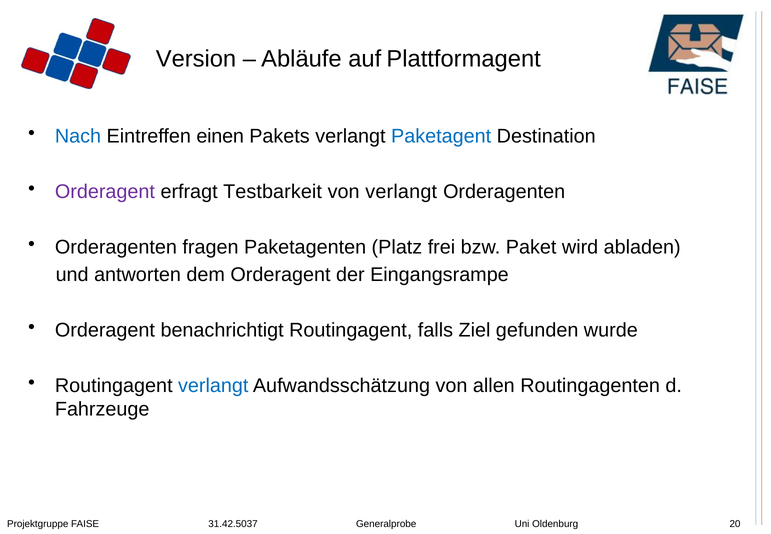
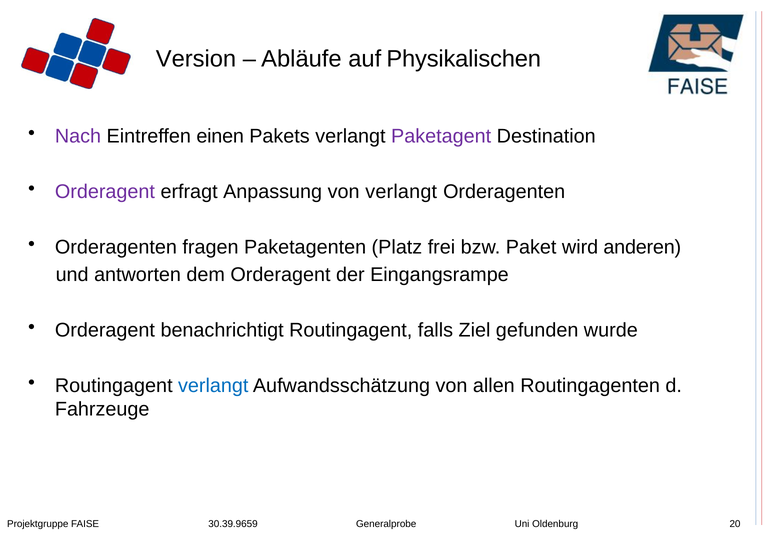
Plattformagent: Plattformagent -> Physikalischen (464, 59)
Nach colour: blue -> purple (78, 136)
Paketagent colour: blue -> purple (441, 136)
Testbarkeit: Testbarkeit -> Anpassung (273, 192)
abladen: abladen -> anderen (642, 247)
31.42.5037: 31.42.5037 -> 30.39.9659 (233, 524)
